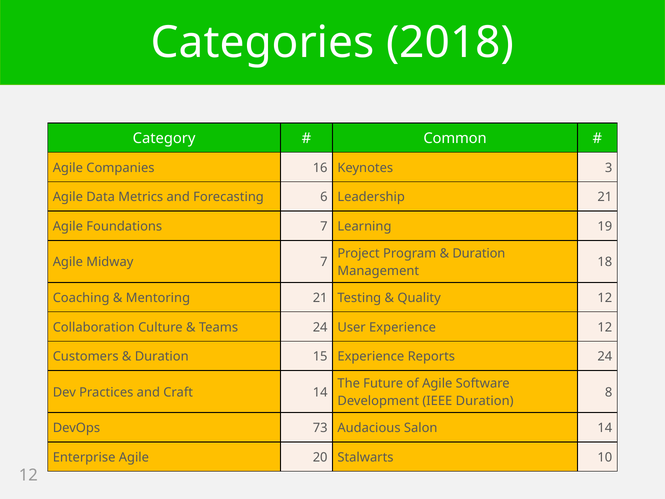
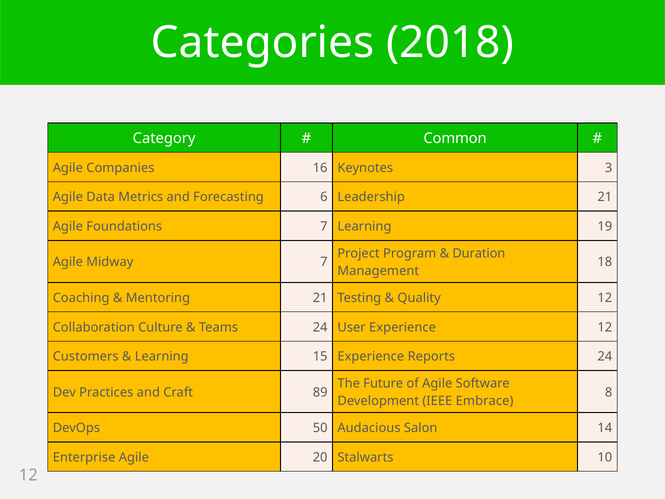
Duration: Duration -> Learning (162, 356)
Craft 14: 14 -> 89 (320, 392)
IEEE Duration: Duration -> Embrace (485, 401)
73: 73 -> 50 (320, 428)
